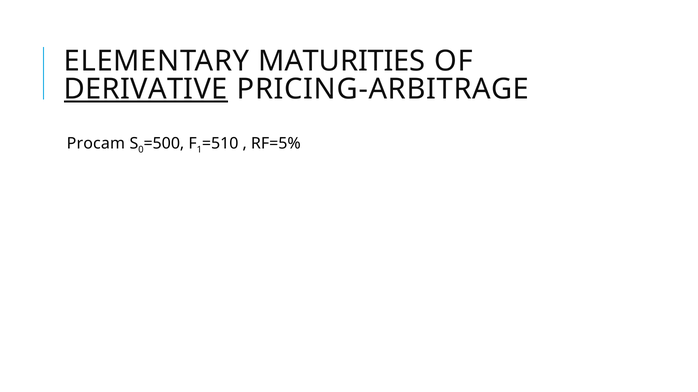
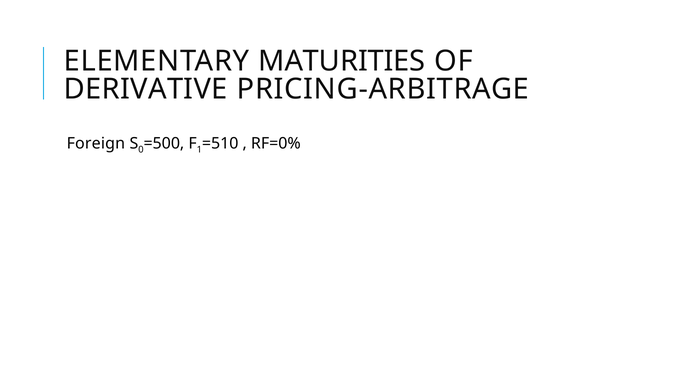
DERIVATIVE underline: present -> none (146, 89)
Procam: Procam -> Foreign (96, 144)
RF=5%: RF=5% -> RF=0% (276, 144)
